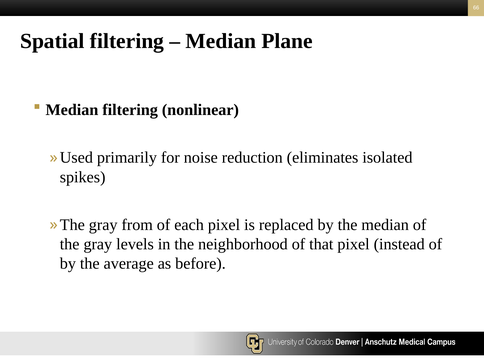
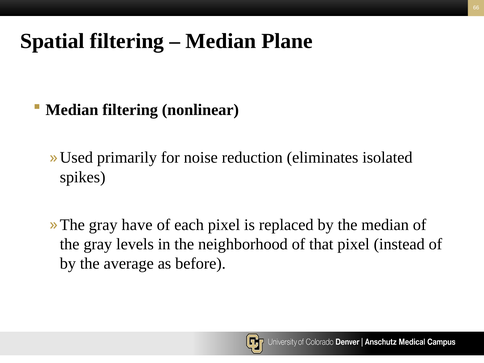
from: from -> have (137, 225)
